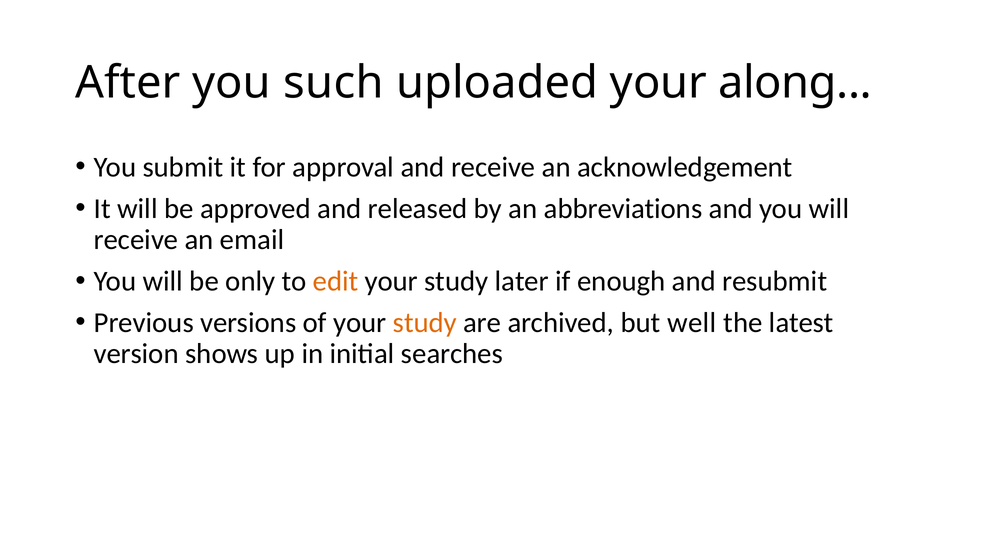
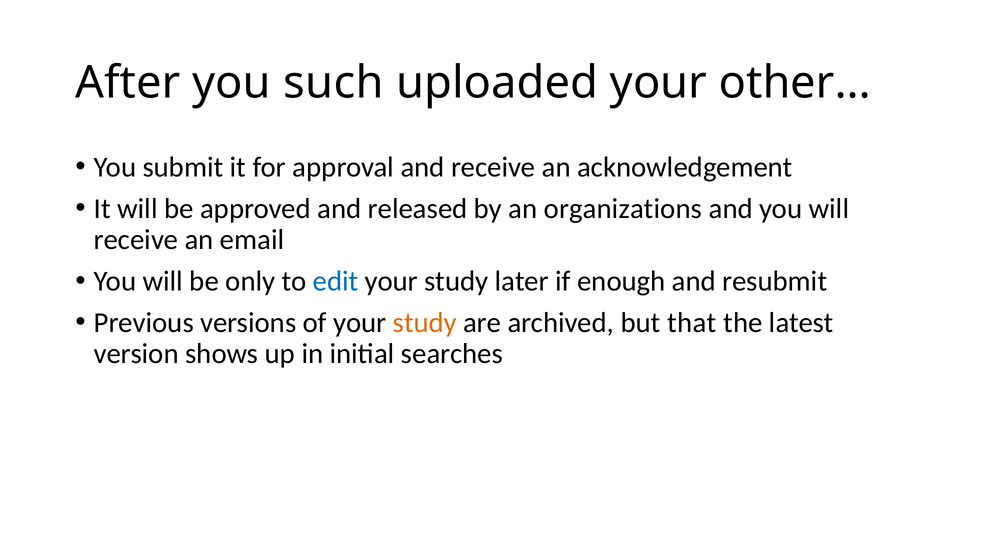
along: along -> other (795, 83)
abbreviations: abbreviations -> organizations (623, 209)
edit colour: orange -> blue (336, 281)
well: well -> that (692, 323)
